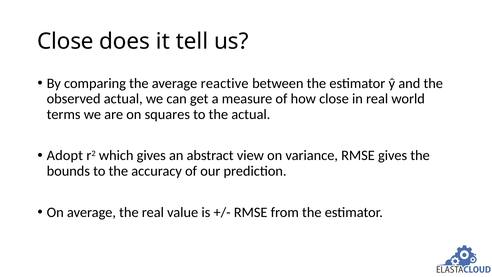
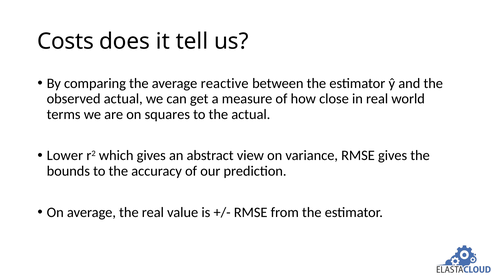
Close: Close -> Costs (65, 41)
Adopt: Adopt -> Lower (65, 155)
